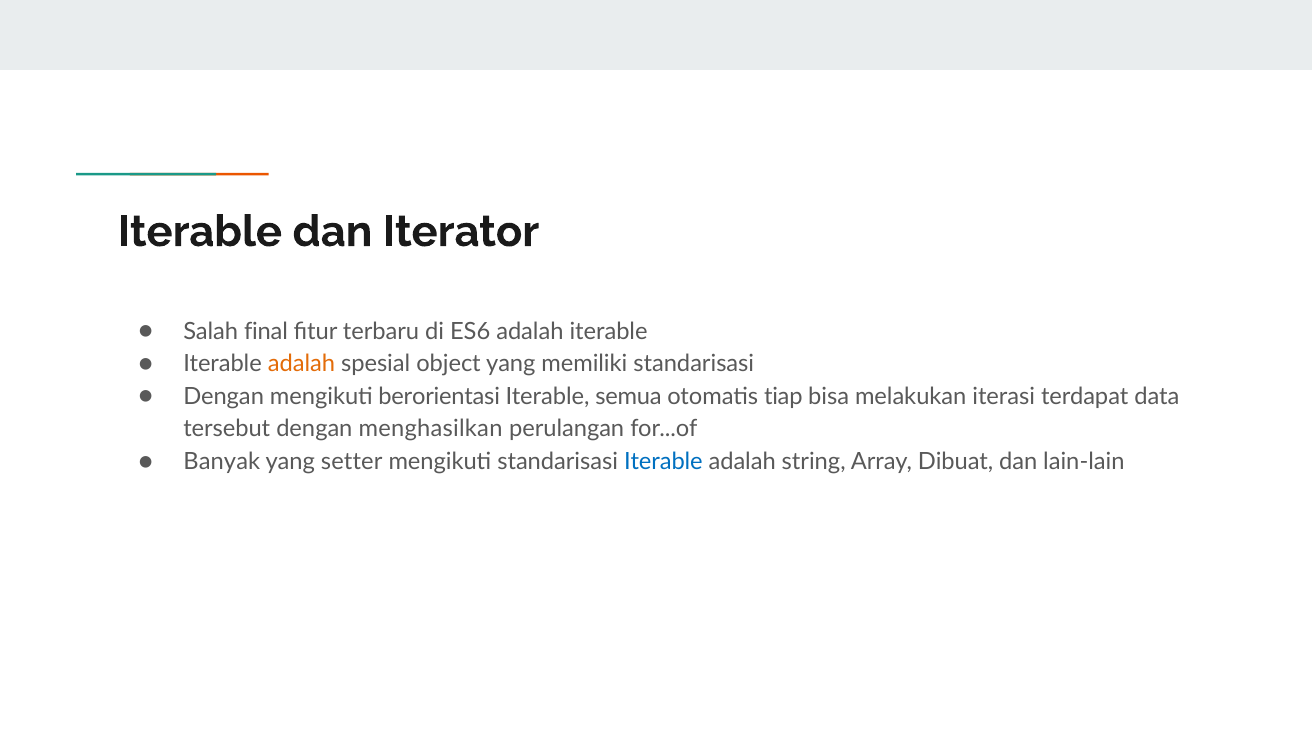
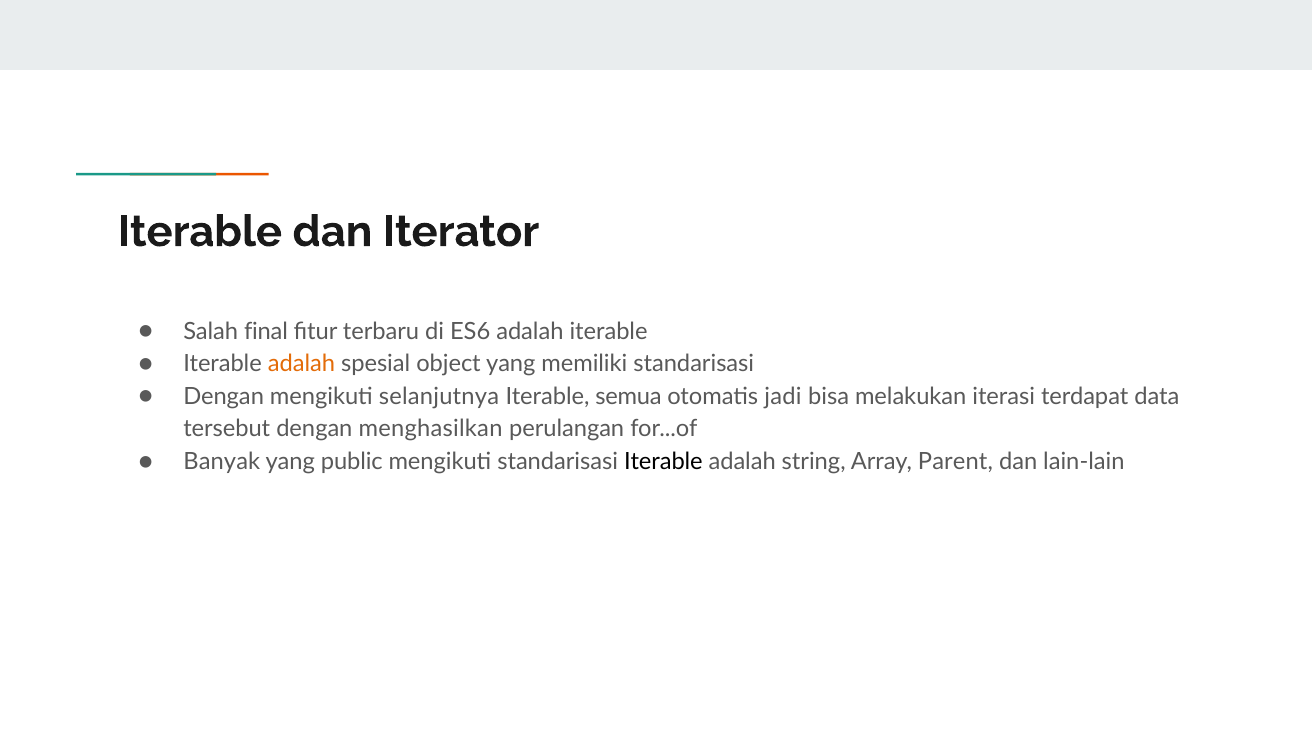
berorientasi: berorientasi -> selanjutnya (439, 397)
tiap: tiap -> jadi (783, 397)
setter: setter -> public (352, 462)
Iterable colour: blue -> black (663, 462)
Dibuat: Dibuat -> Parent (955, 462)
